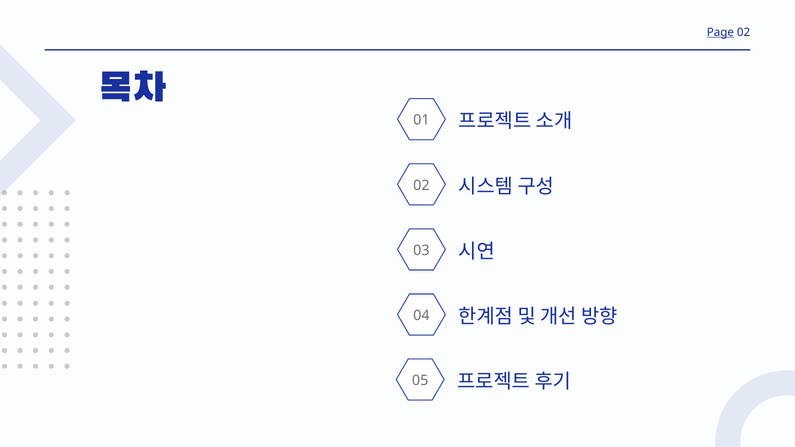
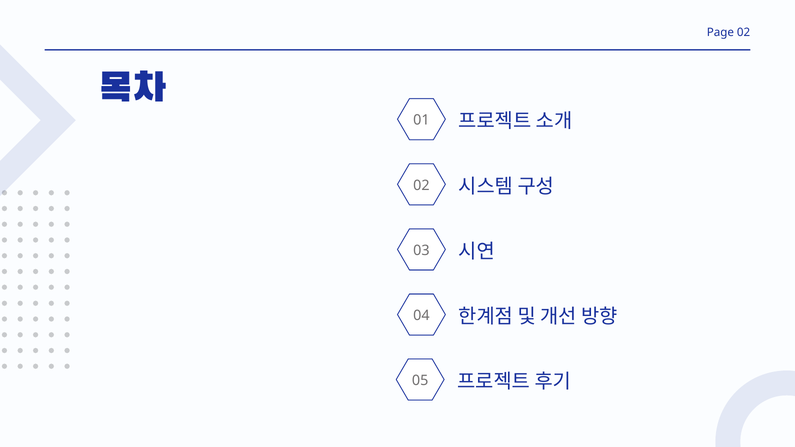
Page underline: present -> none (720, 32)
